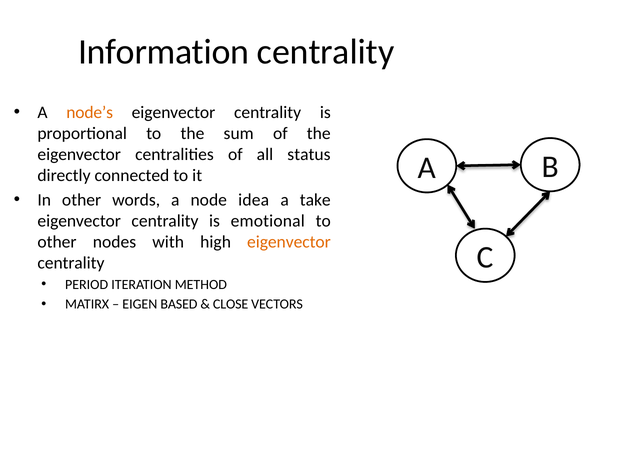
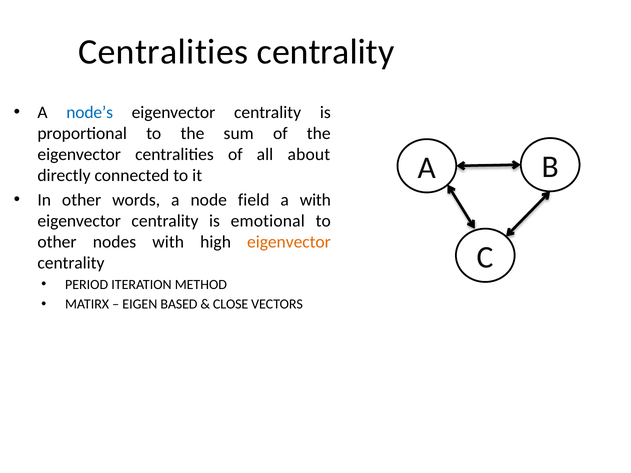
Information: Information -> Centralities (163, 52)
node’s colour: orange -> blue (90, 112)
status: status -> about (309, 154)
idea: idea -> field (254, 200)
a take: take -> with (315, 200)
